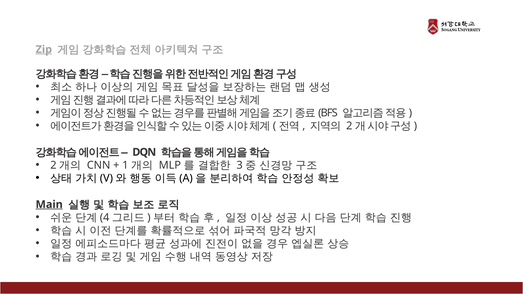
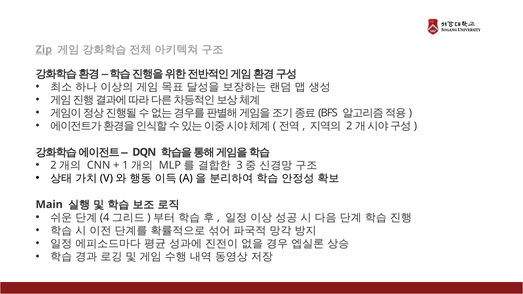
Main underline: present -> none (49, 205)
